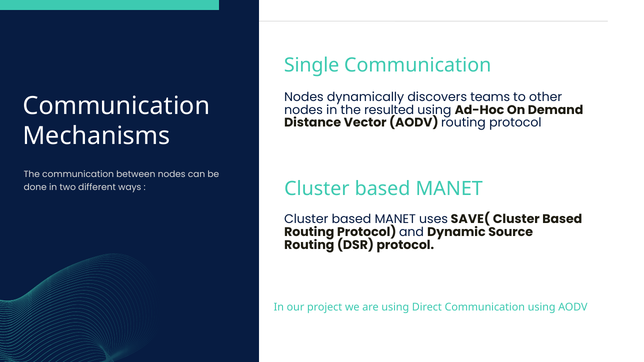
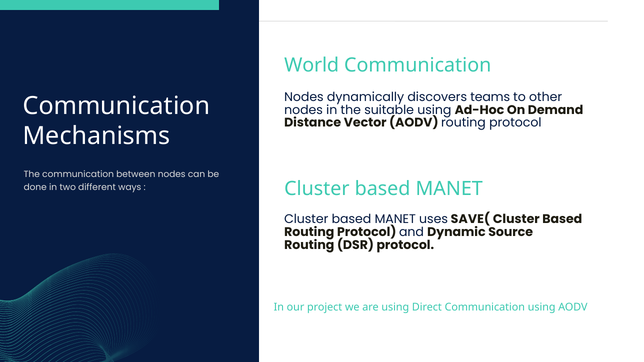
Single: Single -> World (312, 65)
resulted: resulted -> suitable (389, 110)
